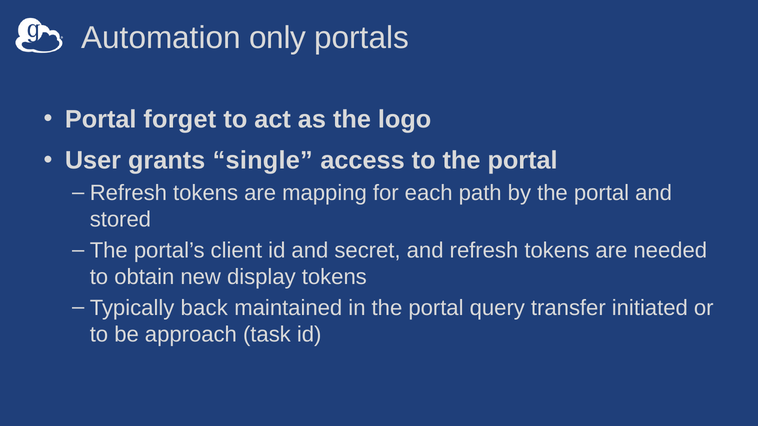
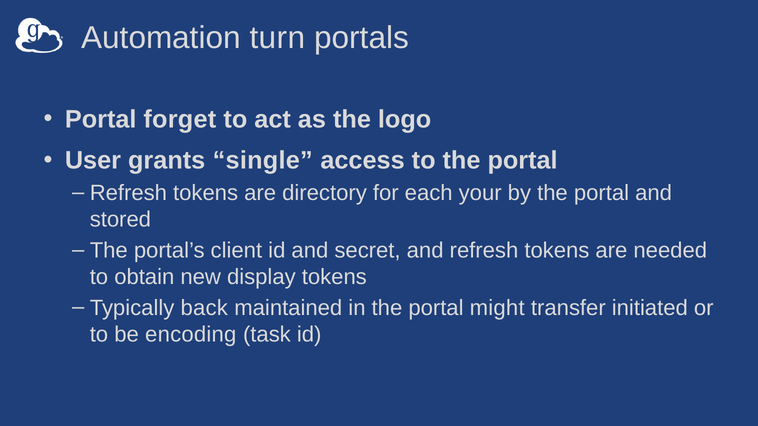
only: only -> turn (277, 38)
mapping: mapping -> directory (325, 193)
path: path -> your (480, 193)
query: query -> might (497, 308)
approach: approach -> encoding (191, 335)
